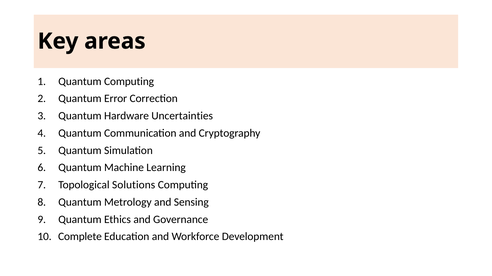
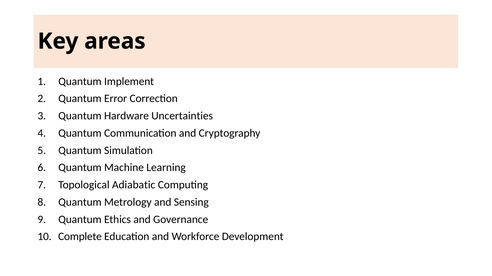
Quantum Computing: Computing -> Implement (129, 82)
Solutions: Solutions -> Adiabatic (134, 185)
